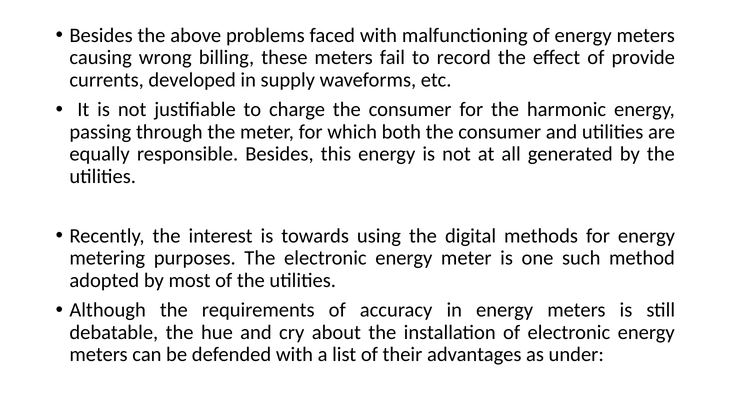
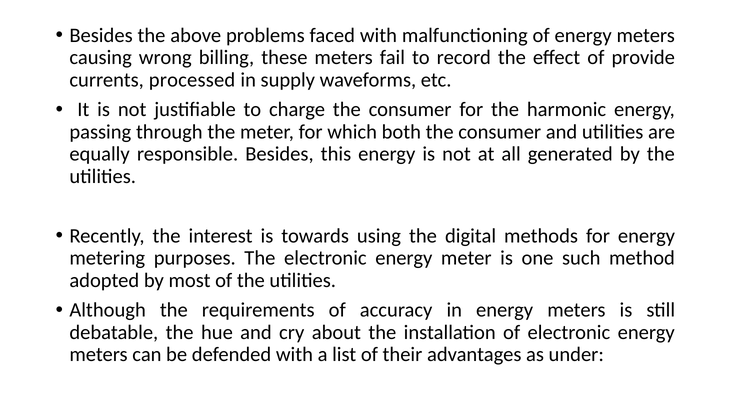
developed: developed -> processed (192, 80)
